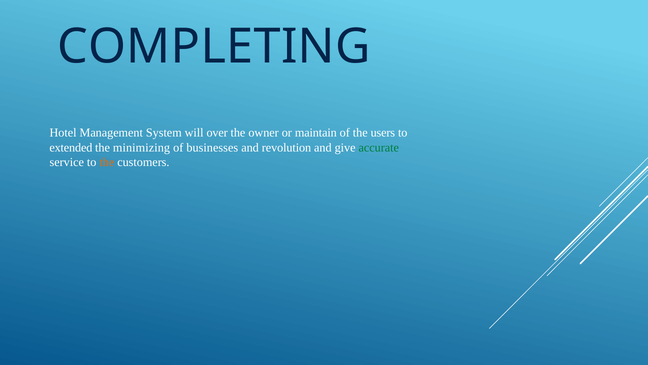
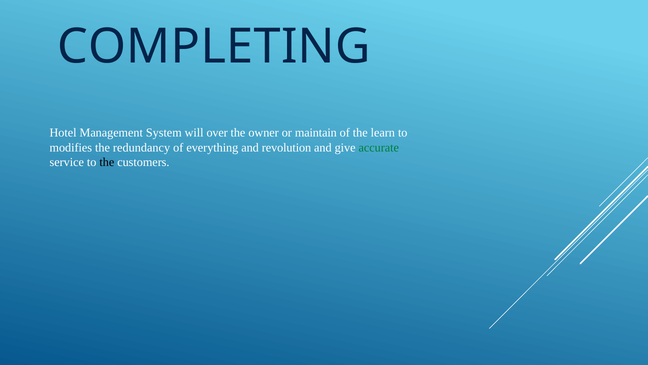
users: users -> learn (383, 133)
extended: extended -> modifies (71, 147)
minimizing: minimizing -> redundancy (142, 147)
businesses: businesses -> everything (212, 147)
the colour: orange -> black (107, 162)
